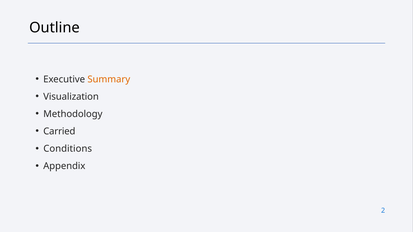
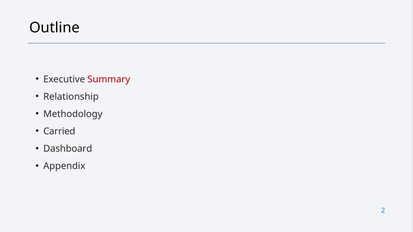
Summary colour: orange -> red (109, 79)
Visualization: Visualization -> Relationship (71, 97)
Conditions: Conditions -> Dashboard (68, 149)
